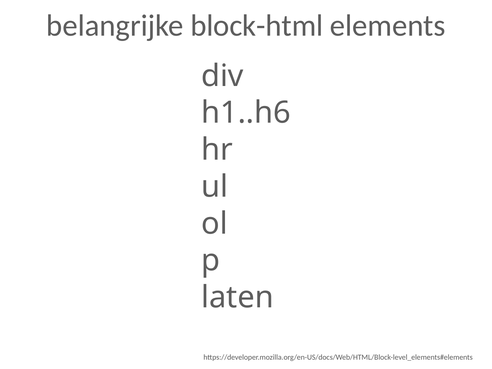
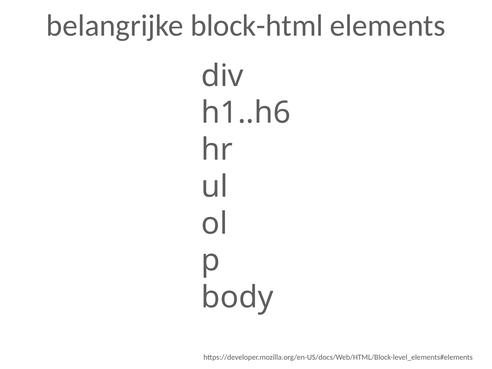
laten: laten -> body (237, 297)
